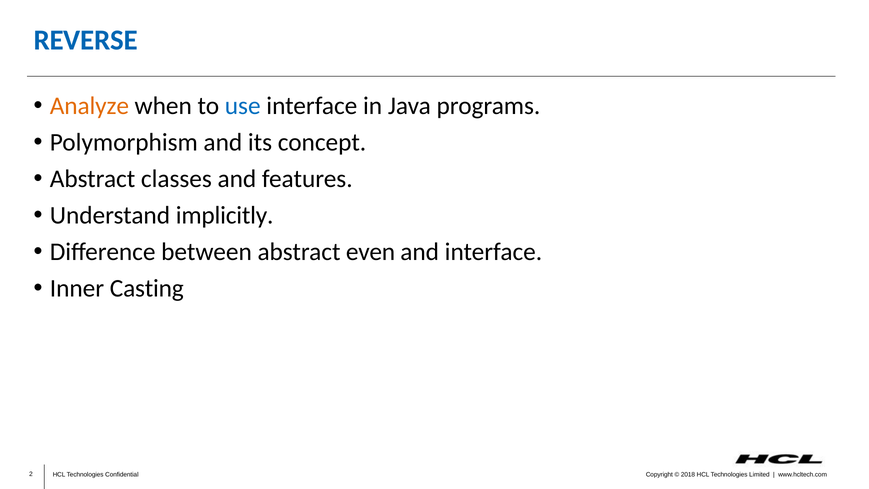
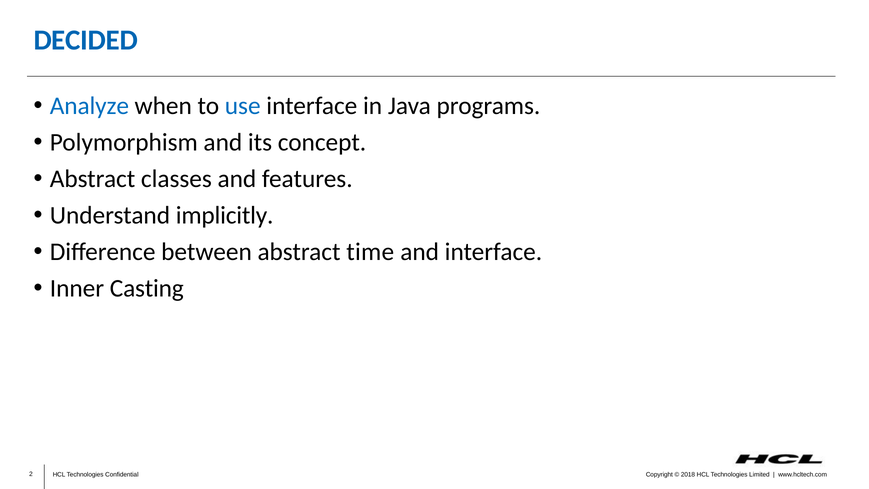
REVERSE: REVERSE -> DECIDED (86, 40)
Analyze colour: orange -> blue (89, 106)
even: even -> time (370, 252)
